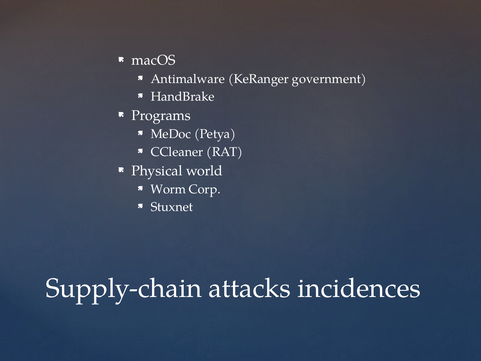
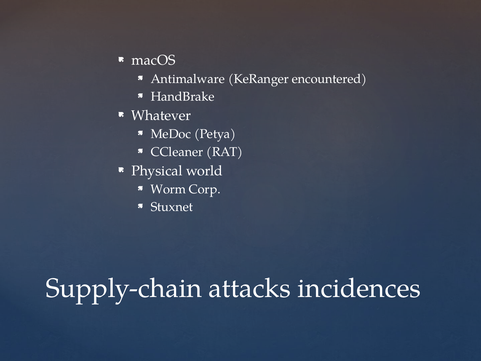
government: government -> encountered (329, 79)
Programs: Programs -> Whatever (161, 115)
